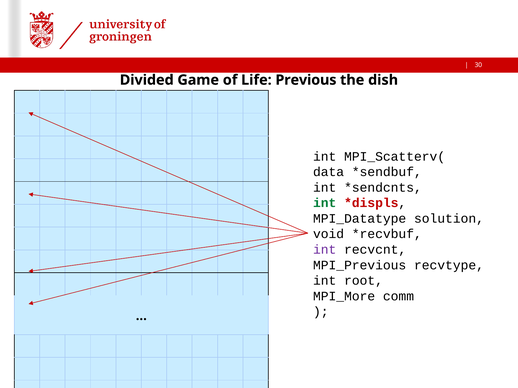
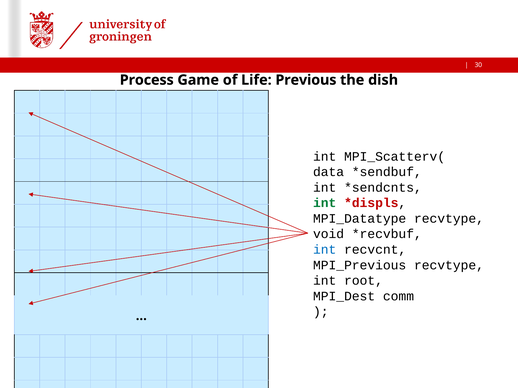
Divided: Divided -> Process (147, 80)
MPI_Datatype solution: solution -> recvtype (449, 219)
int colour: purple -> blue (325, 250)
MPI_More: MPI_More -> MPI_Dest (344, 297)
